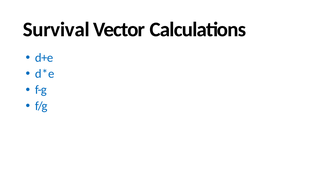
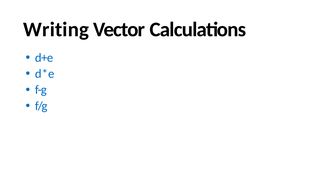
Survival: Survival -> Writing (56, 30)
